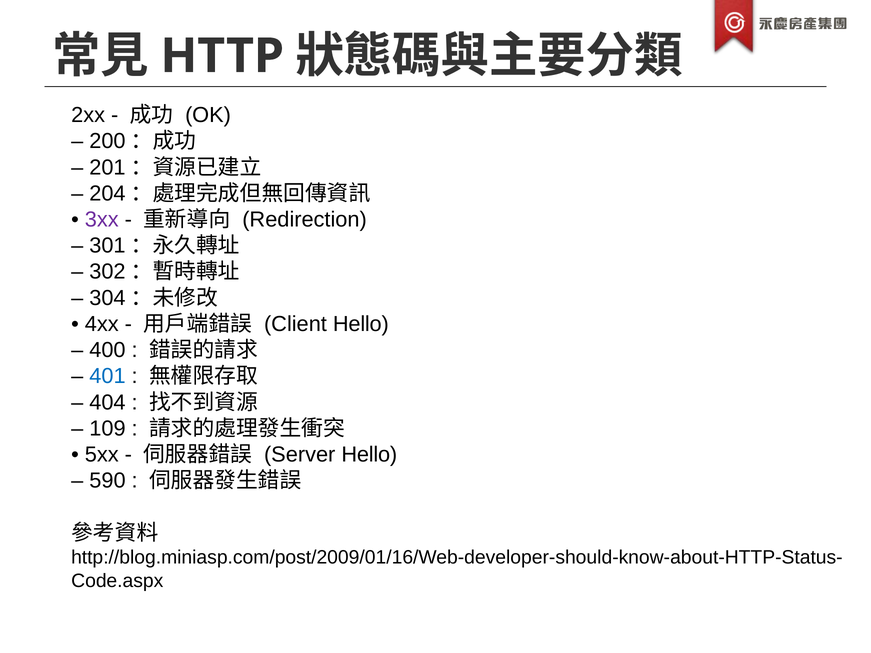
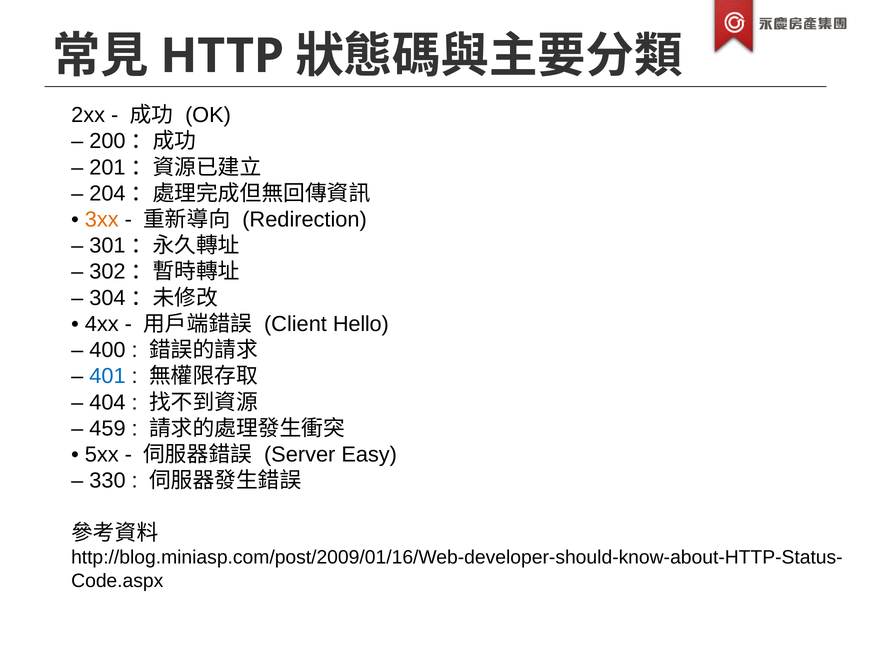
3xx colour: purple -> orange (102, 220)
109: 109 -> 459 (107, 429)
Server Hello: Hello -> Easy (369, 455)
590: 590 -> 330 (107, 481)
